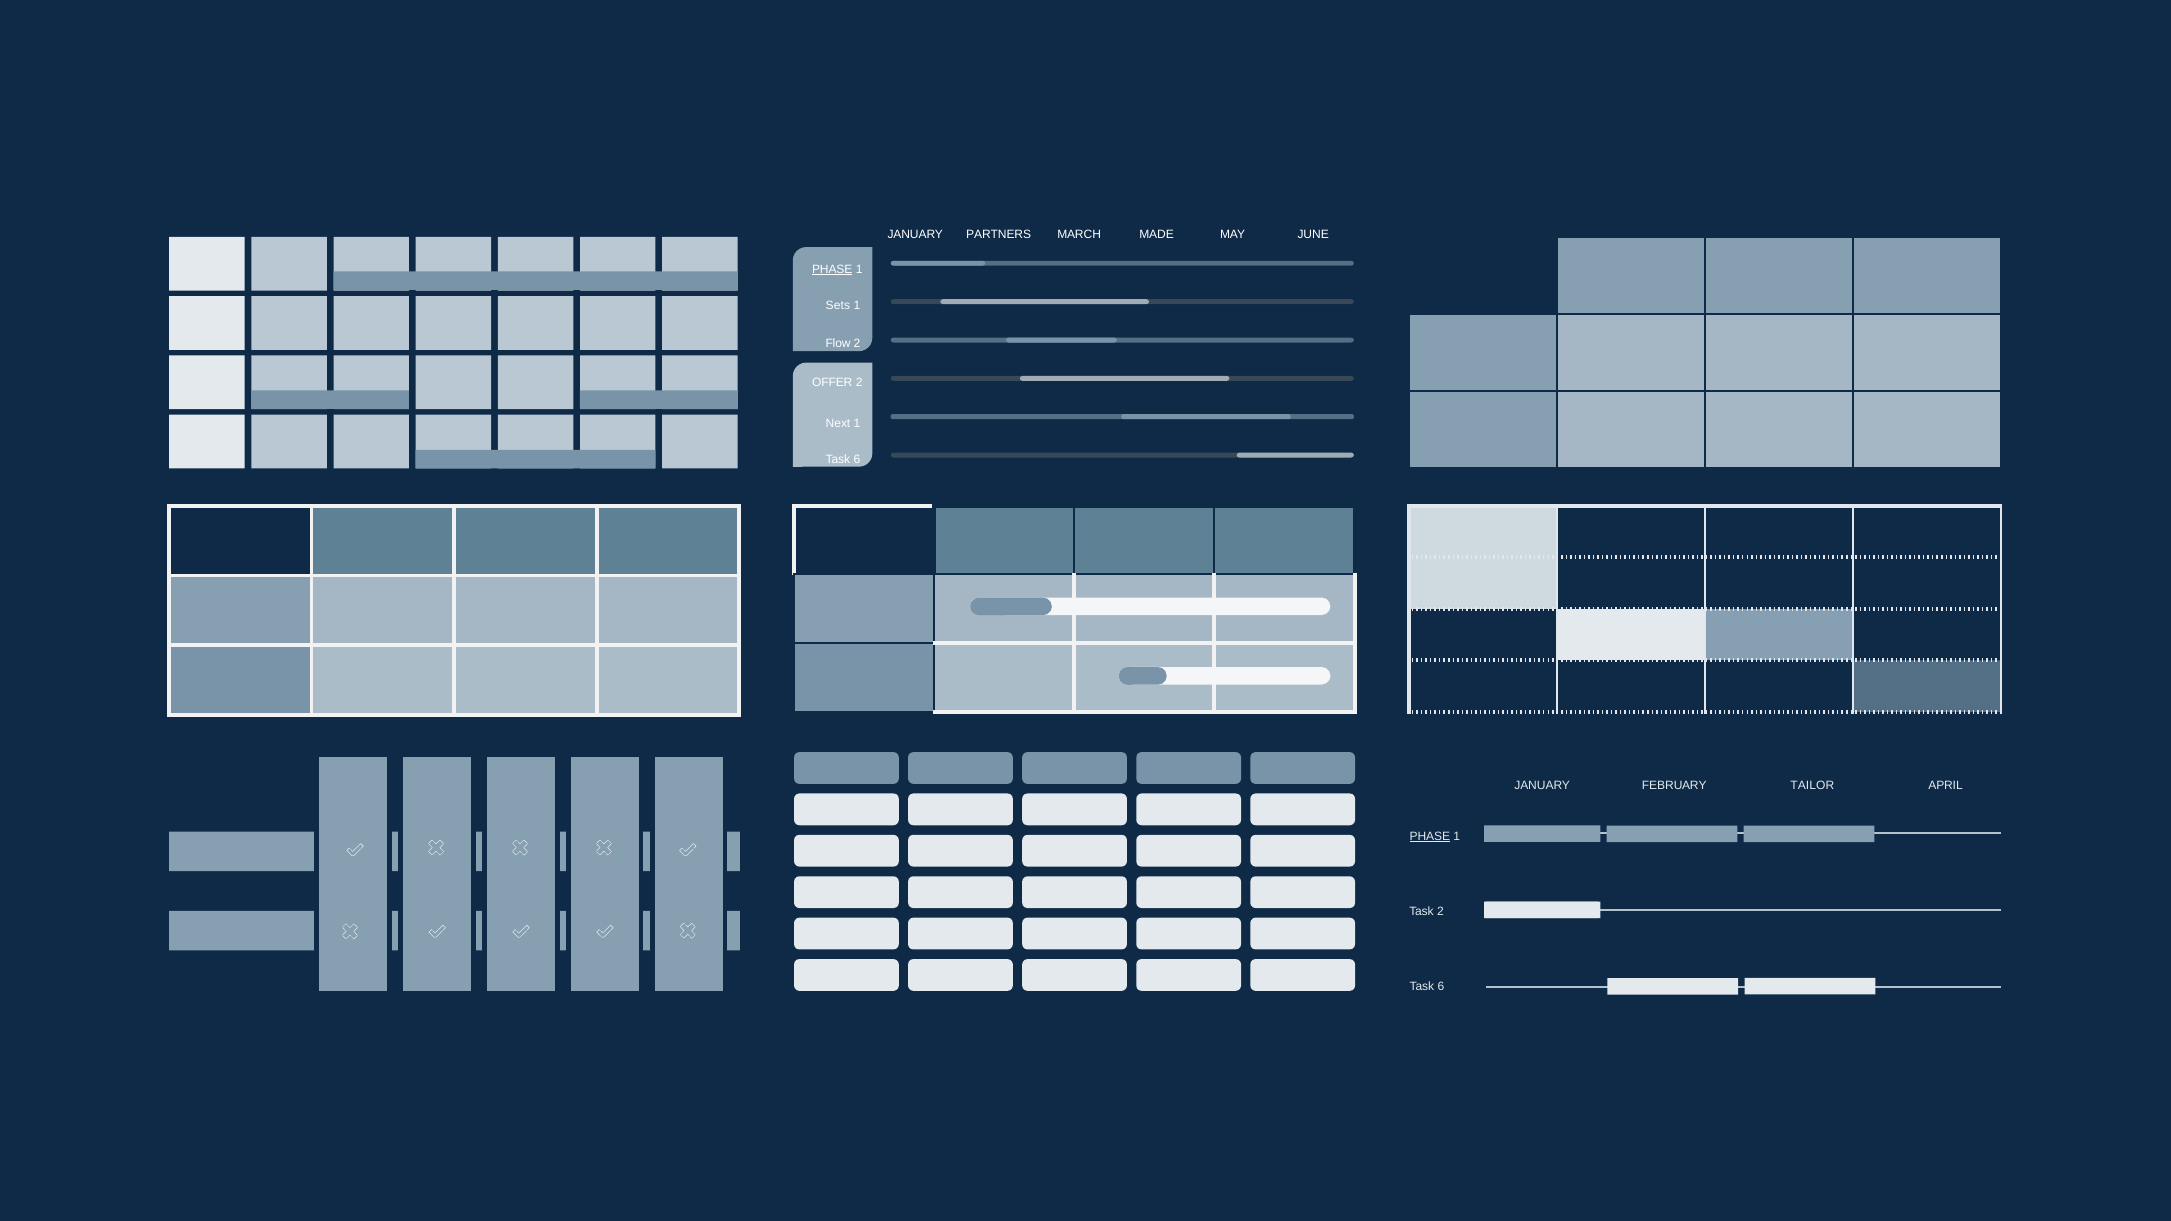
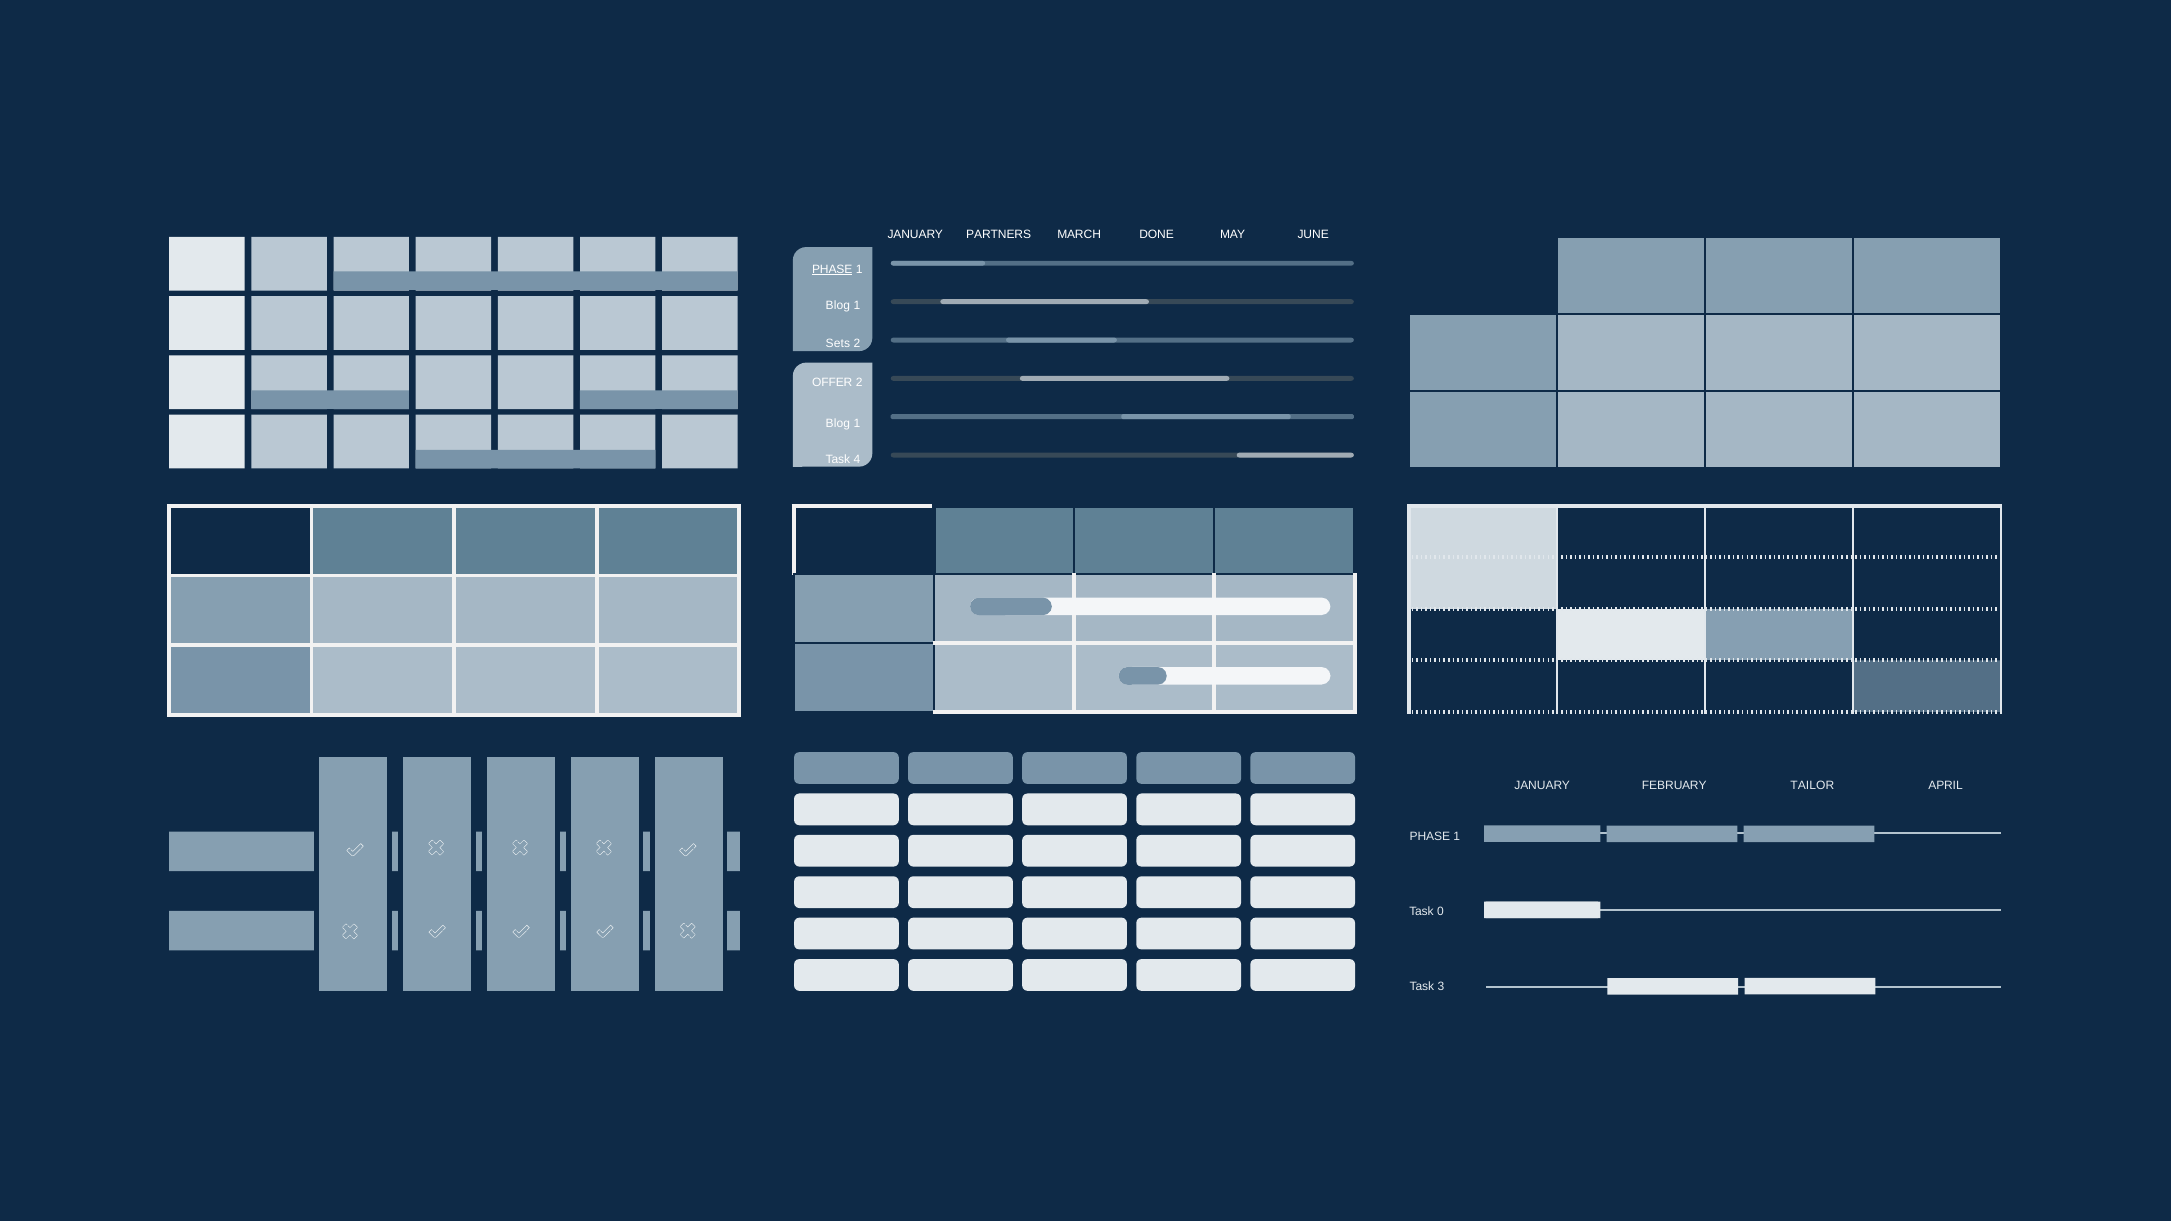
MADE: MADE -> DONE (1157, 234)
Sets: Sets -> Blog (838, 306)
Flow: Flow -> Sets (838, 344)
Next: Next -> Blog (838, 424)
6: 6 -> 4 (857, 460)
PHASE underline: present -> none (1430, 836)
Task 2: 2 -> 0 (1440, 912)
6: 6 -> 3 (1441, 987)
